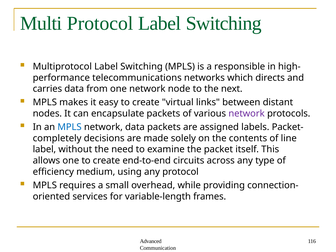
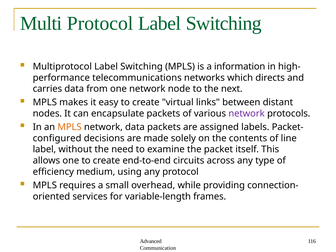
responsible: responsible -> information (240, 66)
MPLS colour: blue -> orange (70, 127)
completely: completely -> configured (57, 138)
